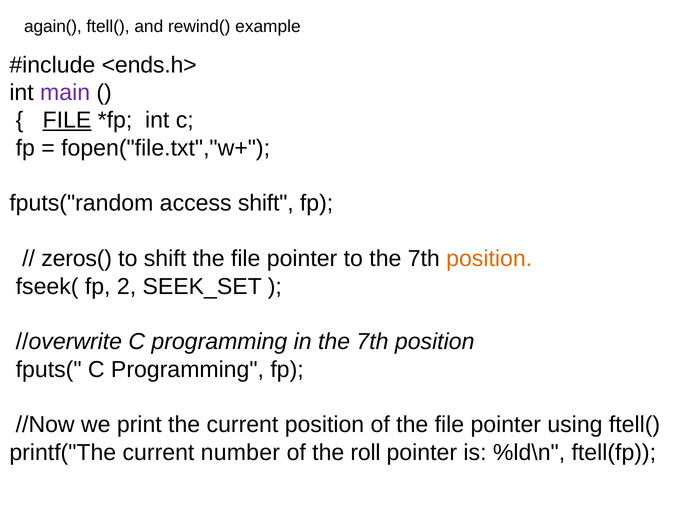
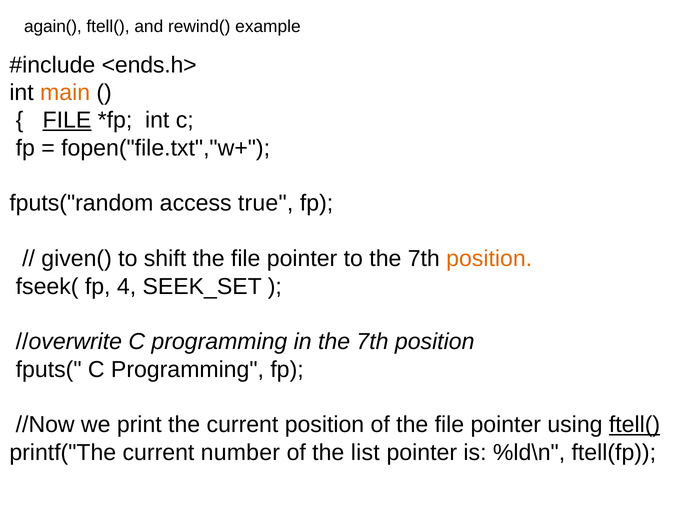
main colour: purple -> orange (65, 93)
access shift: shift -> true (266, 203)
zeros(: zeros( -> given( (77, 259)
2: 2 -> 4 (127, 286)
ftell( underline: none -> present (635, 425)
roll: roll -> list (365, 452)
